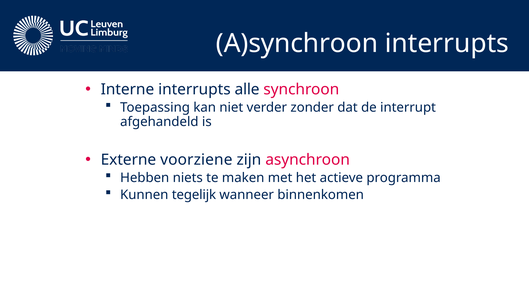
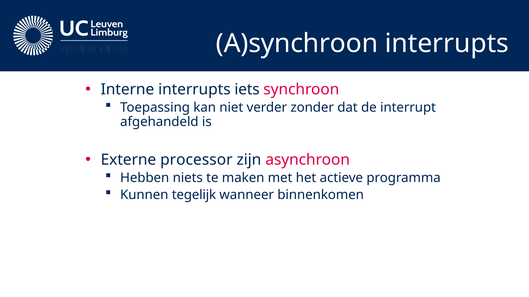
alle: alle -> iets (247, 89)
voorziene: voorziene -> processor (196, 160)
